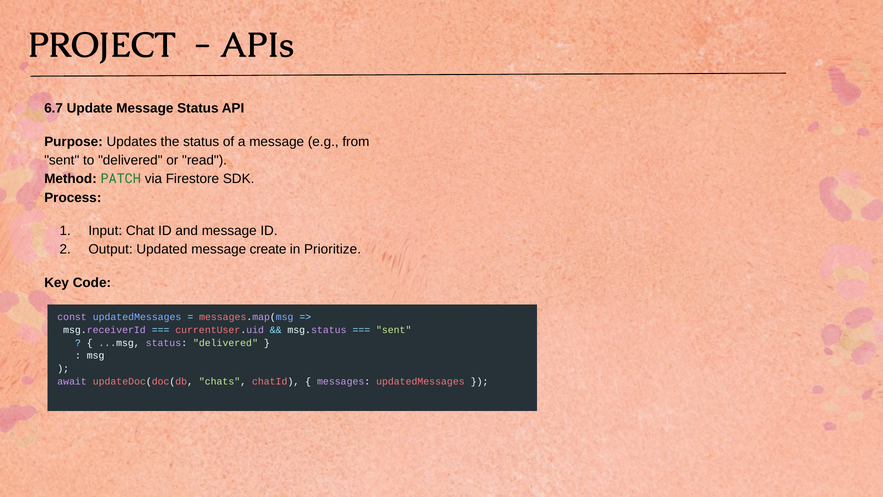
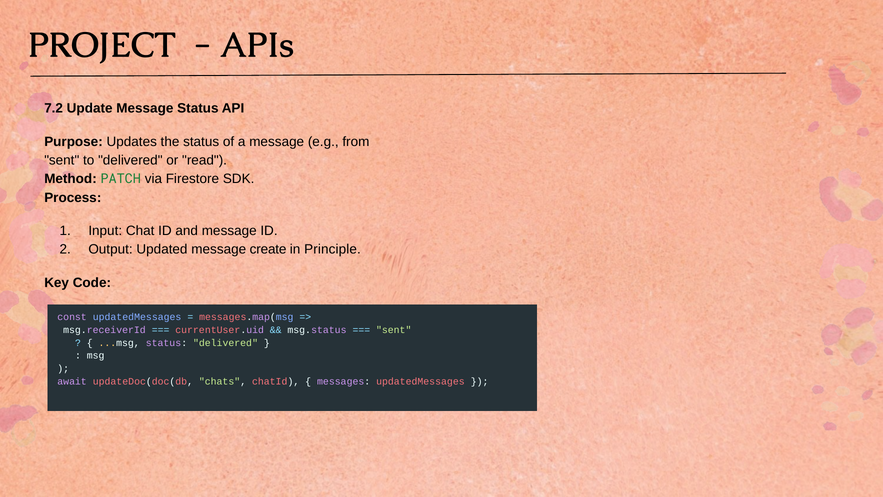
6.7: 6.7 -> 7.2 (54, 108)
Prioritize: Prioritize -> Principle (332, 249)
